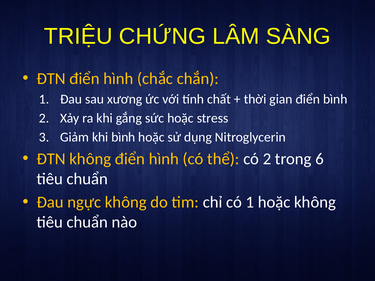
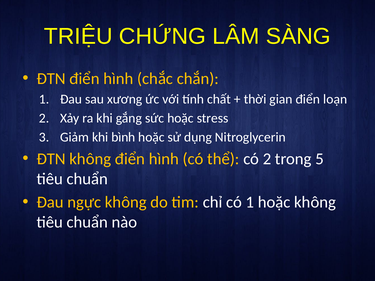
điển bình: bình -> loạn (335, 99)
6: 6 -> 5 (319, 159)
